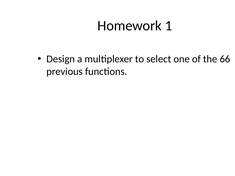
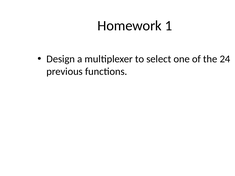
66: 66 -> 24 (225, 59)
